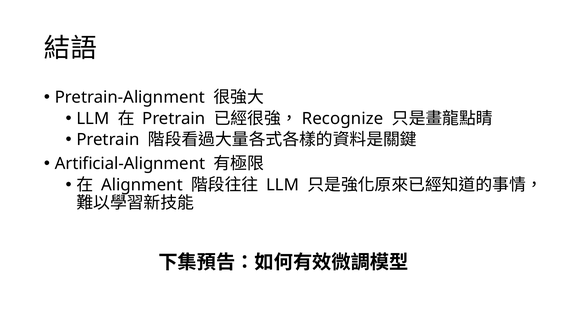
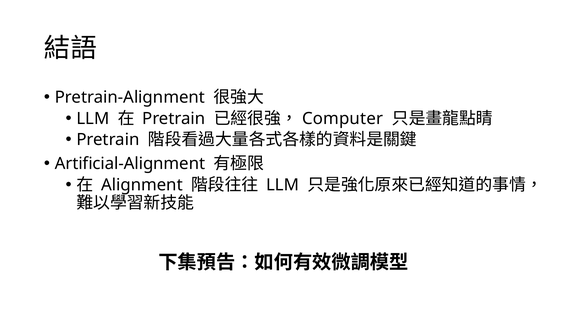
Recognize: Recognize -> Computer (343, 119)
